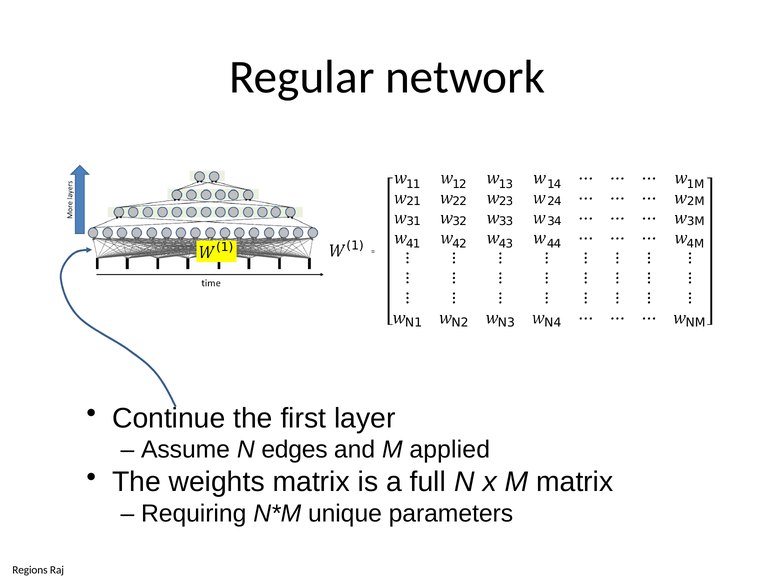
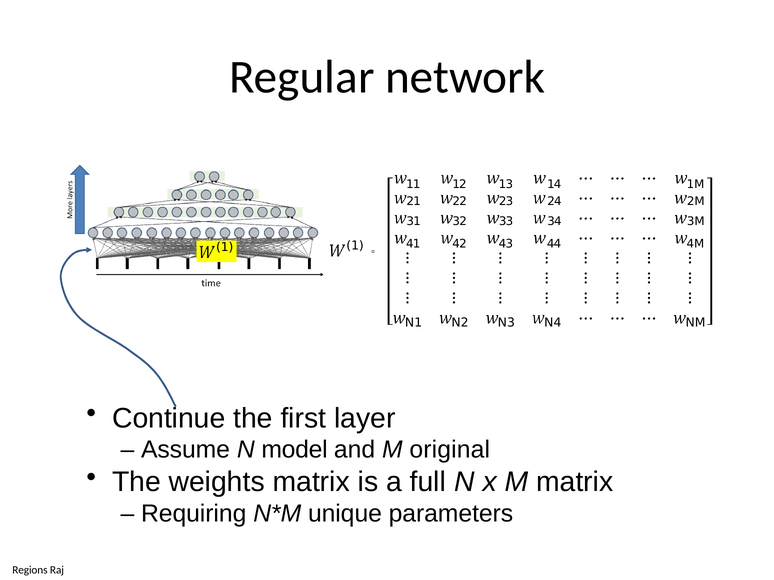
edges: edges -> model (295, 450)
applied: applied -> original (450, 450)
